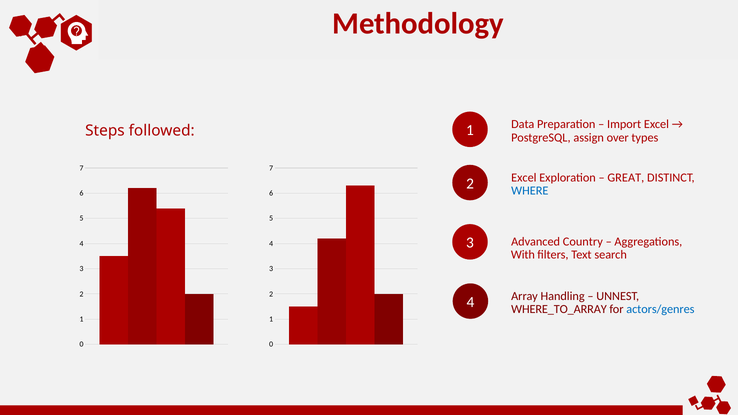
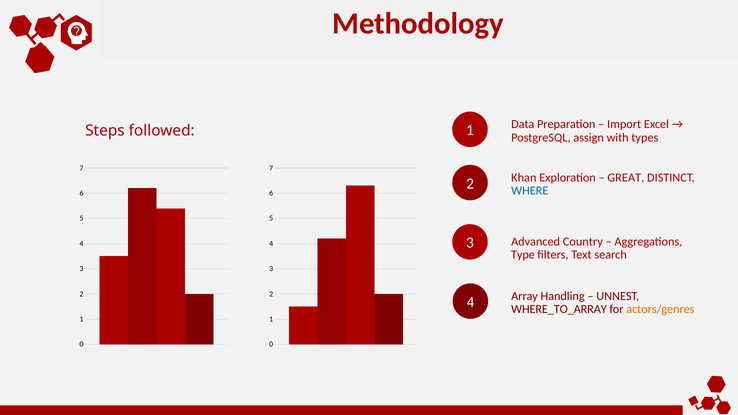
over: over -> with (618, 138)
2 Excel: Excel -> Khan (524, 178)
With: With -> Type (523, 255)
actors/genres colour: blue -> orange (660, 309)
